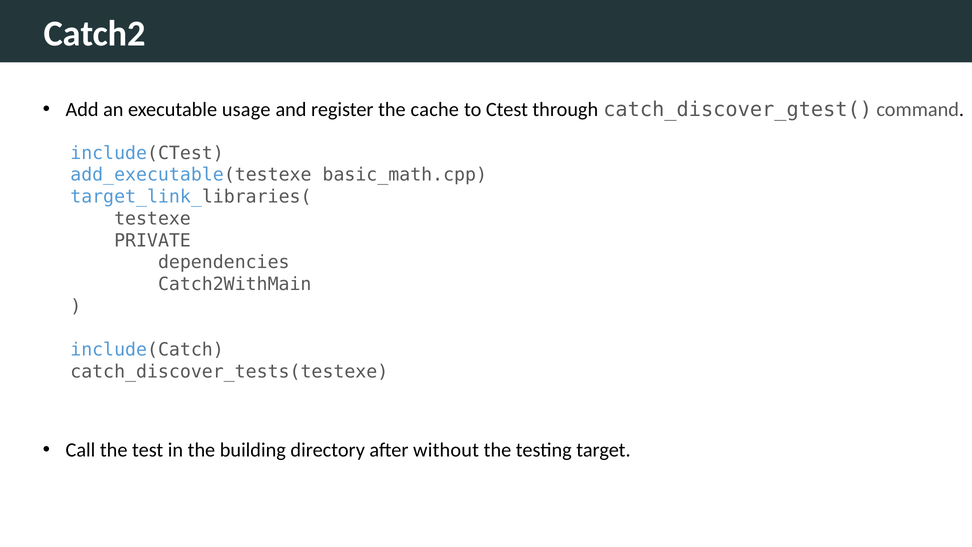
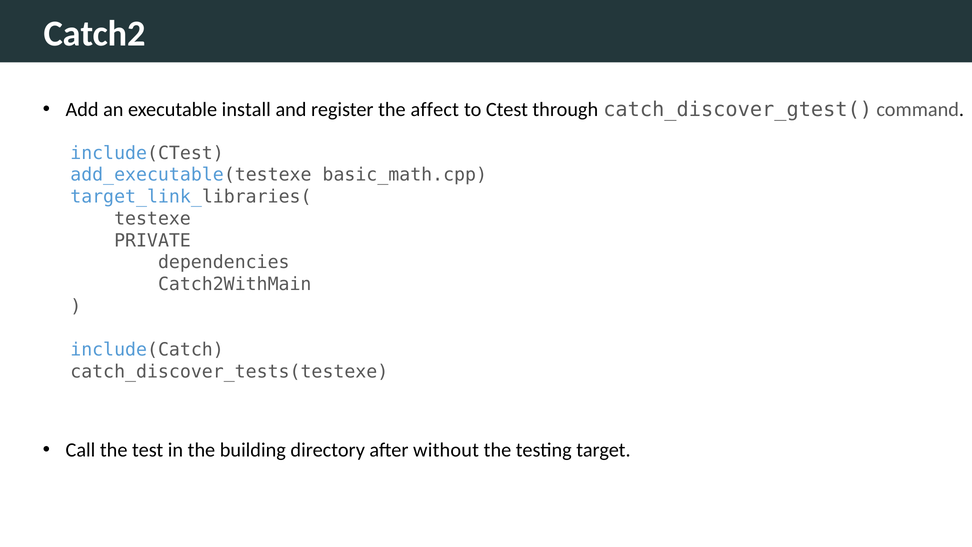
usage: usage -> install (246, 109)
cache: cache -> affect (435, 109)
